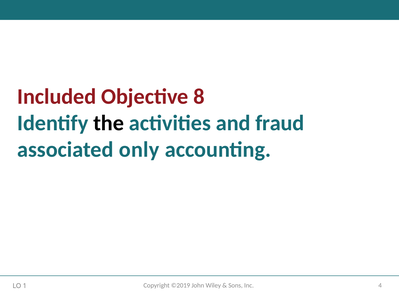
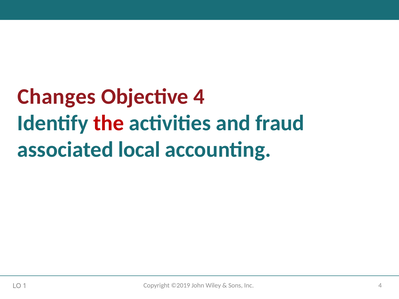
Included: Included -> Changes (57, 97)
Objective 8: 8 -> 4 (199, 97)
the colour: black -> red (109, 123)
only: only -> local (139, 150)
